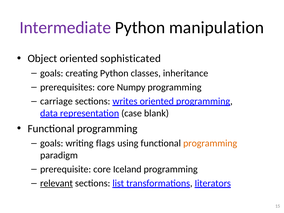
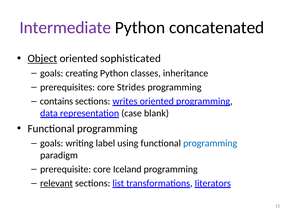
manipulation: manipulation -> concatenated (217, 27)
Object underline: none -> present (42, 59)
Numpy: Numpy -> Strides (131, 87)
carriage: carriage -> contains (57, 101)
flags: flags -> label (105, 143)
programming colour: orange -> blue (210, 143)
